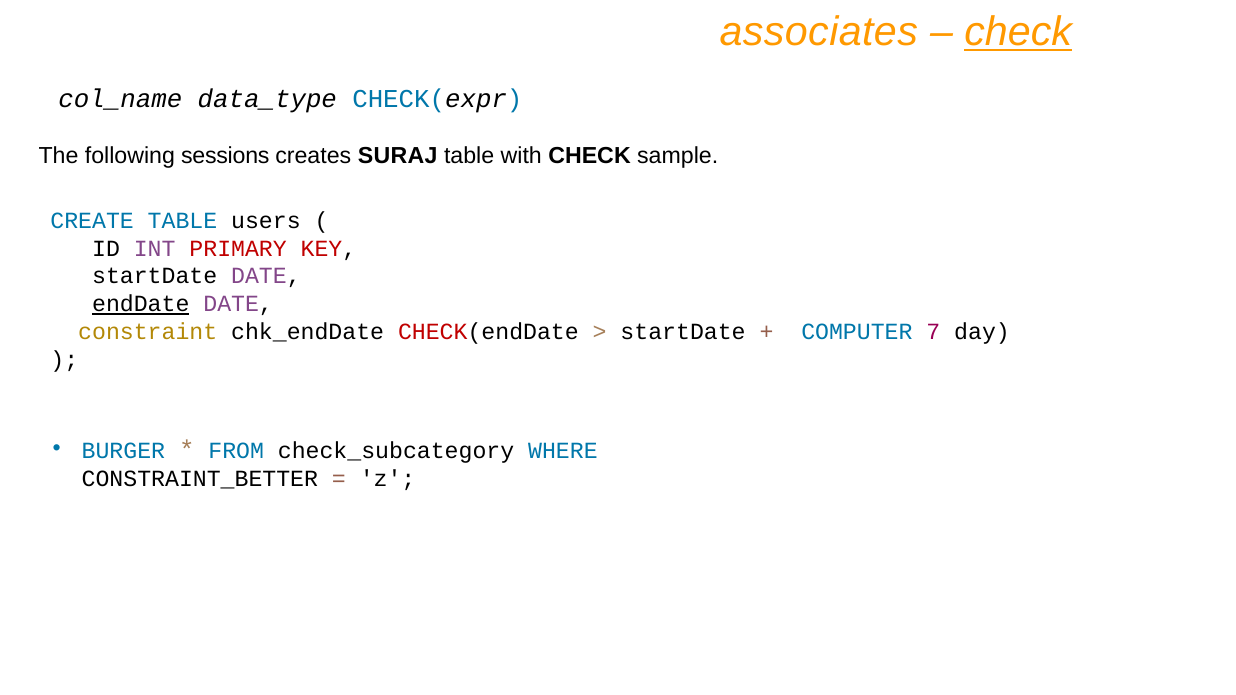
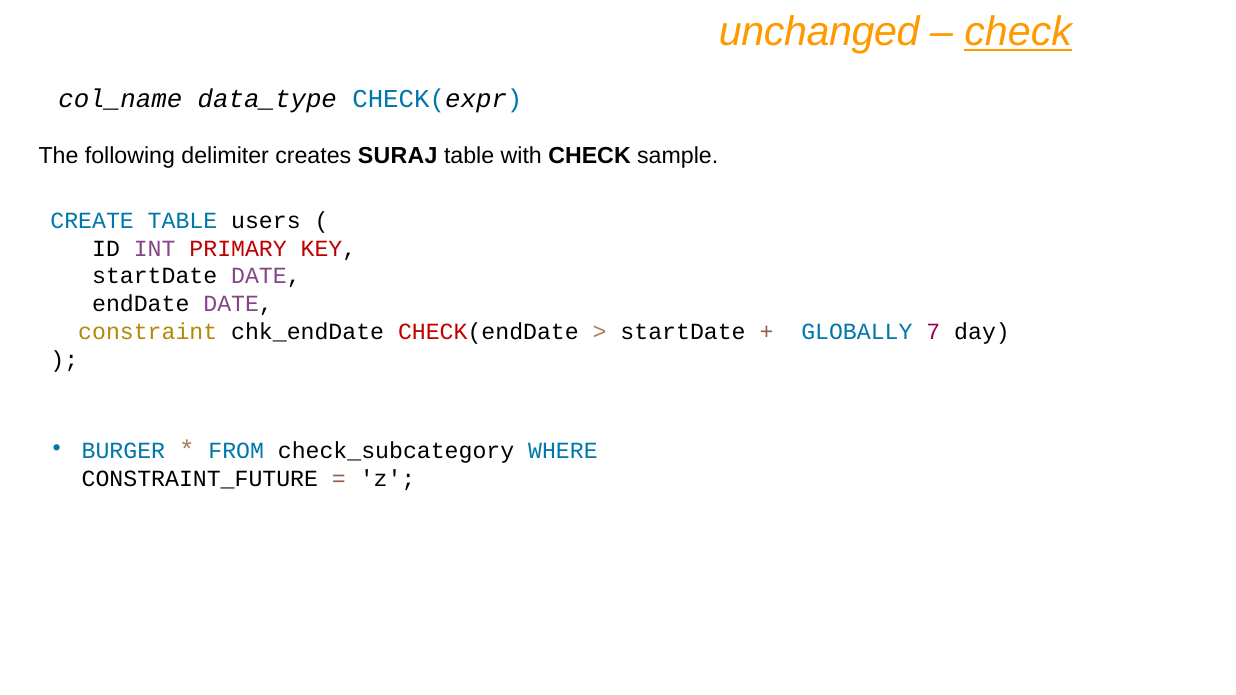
associates: associates -> unchanged (819, 32)
sessions: sessions -> delimiter (225, 156)
endDate underline: present -> none (141, 304)
COMPUTER: COMPUTER -> GLOBALLY (857, 332)
CONSTRAINT_BETTER: CONSTRAINT_BETTER -> CONSTRAINT_FUTURE (200, 479)
